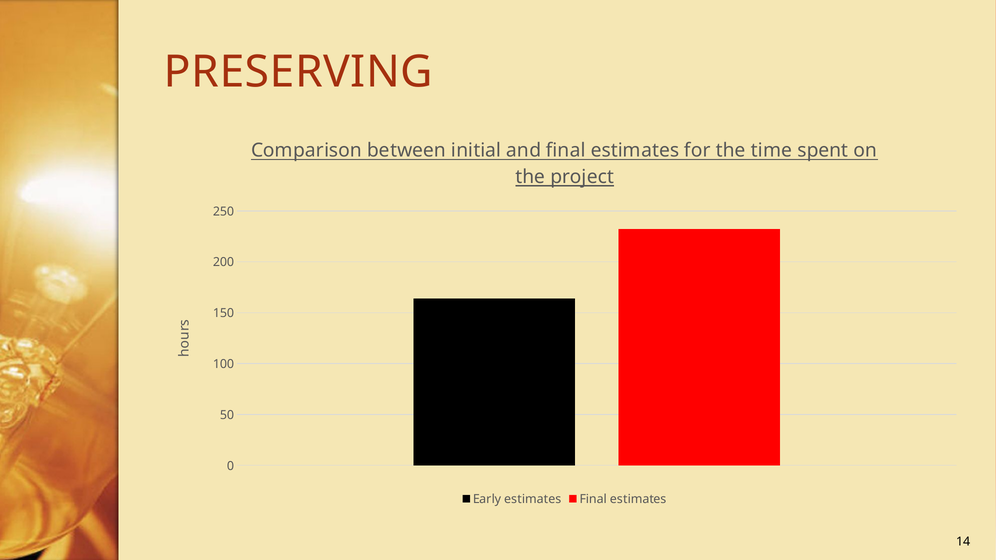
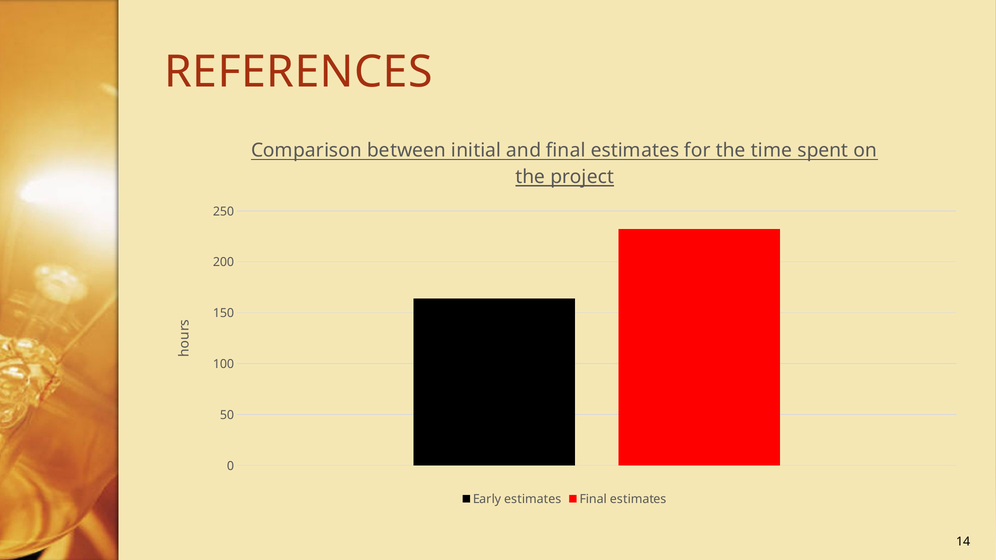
PRESERVING: PRESERVING -> REFERENCES (298, 72)
